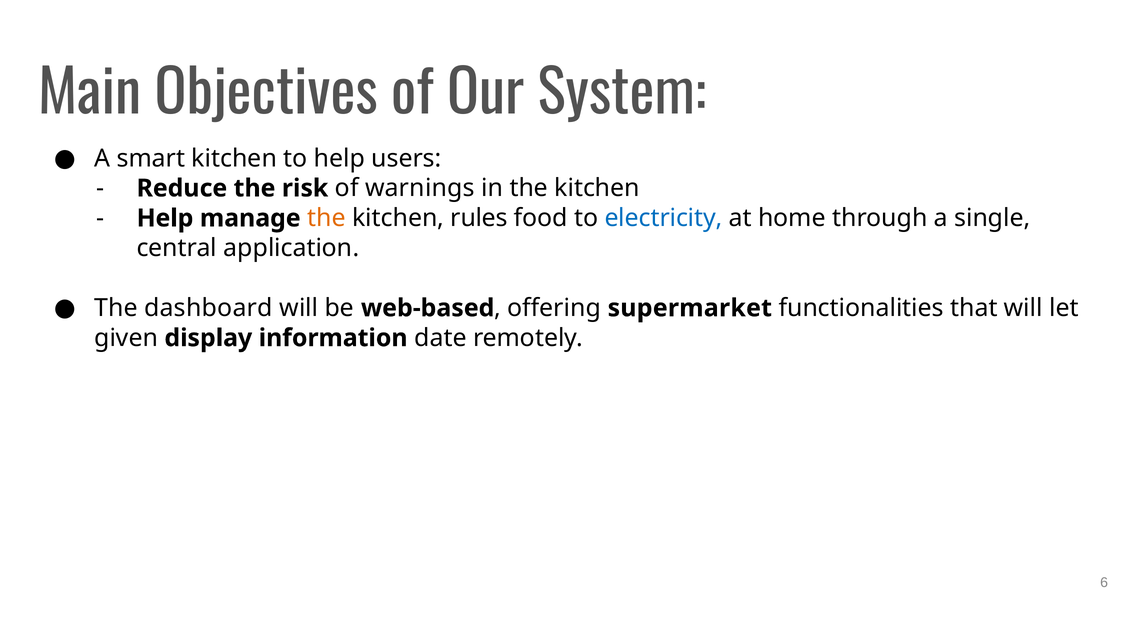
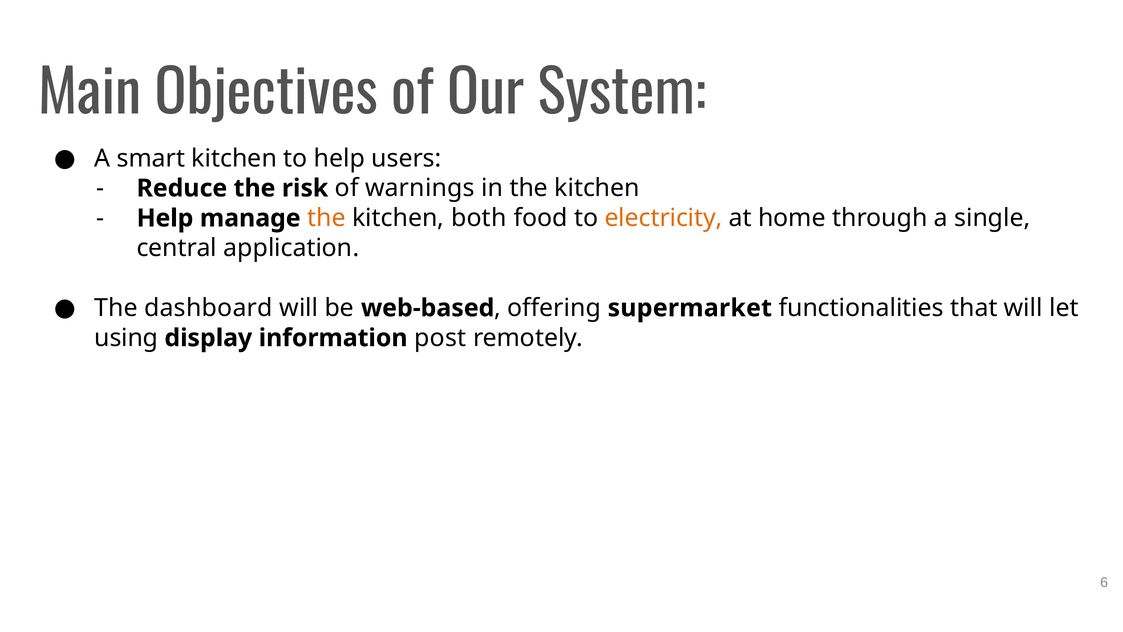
rules: rules -> both (479, 218)
electricity colour: blue -> orange (663, 218)
given: given -> using (126, 338)
date: date -> post (440, 338)
